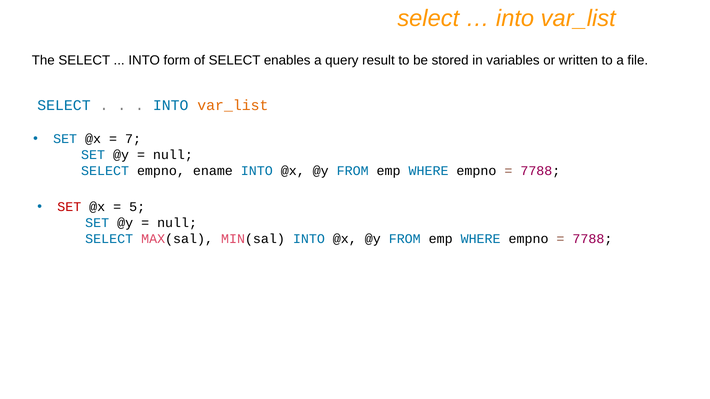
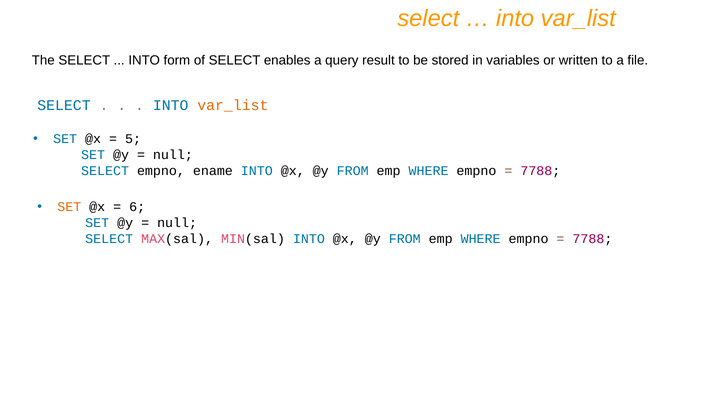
7: 7 -> 5 (133, 139)
SET colour: red -> orange (69, 207)
5: 5 -> 6 (137, 207)
